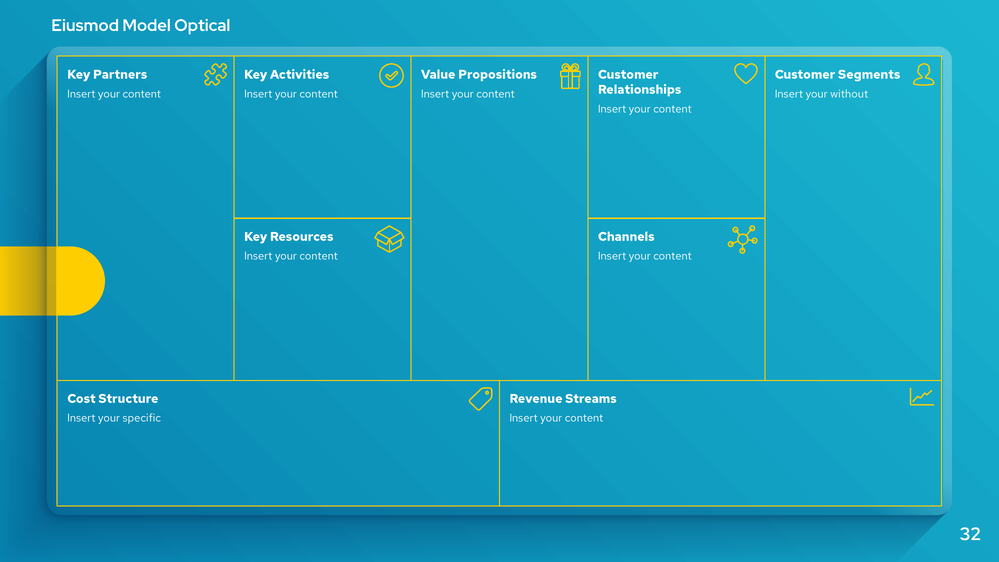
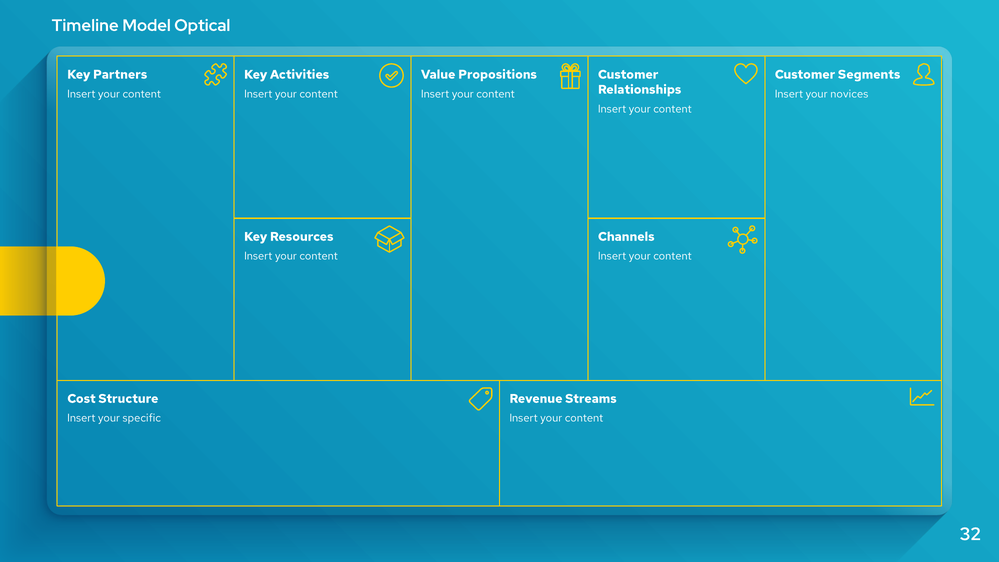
Eiusmod: Eiusmod -> Timeline (85, 25)
without: without -> novices (849, 94)
